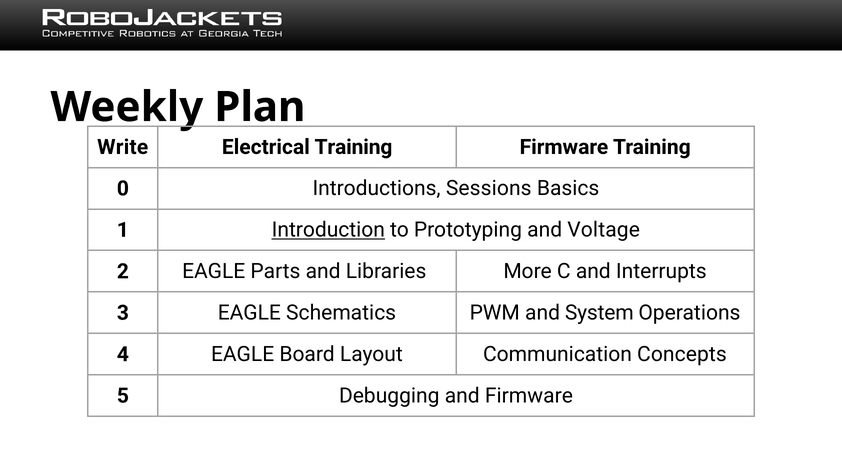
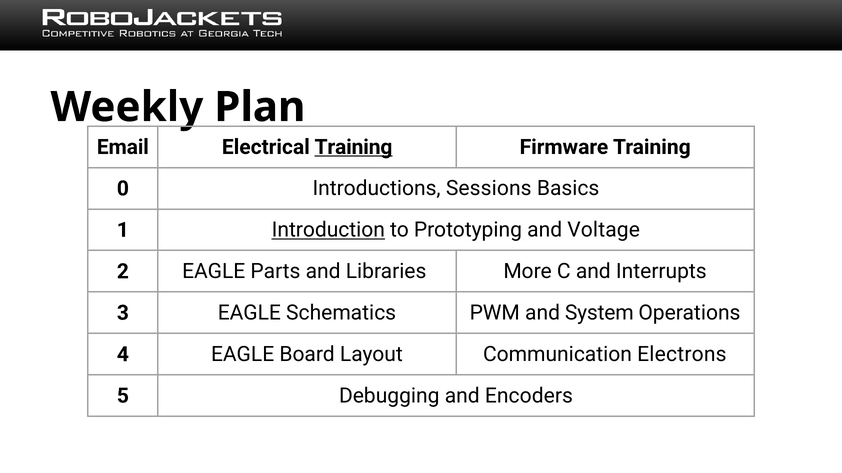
Write: Write -> Email (123, 147)
Training underline: none -> present (353, 147)
Concepts: Concepts -> Electrons (682, 355)
and Firmware: Firmware -> Encoders (529, 396)
